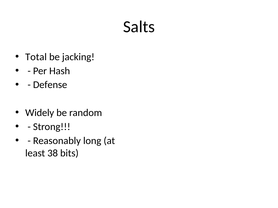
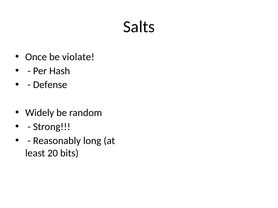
Total: Total -> Once (36, 57)
jacking: jacking -> violate (78, 57)
38: 38 -> 20 (53, 153)
